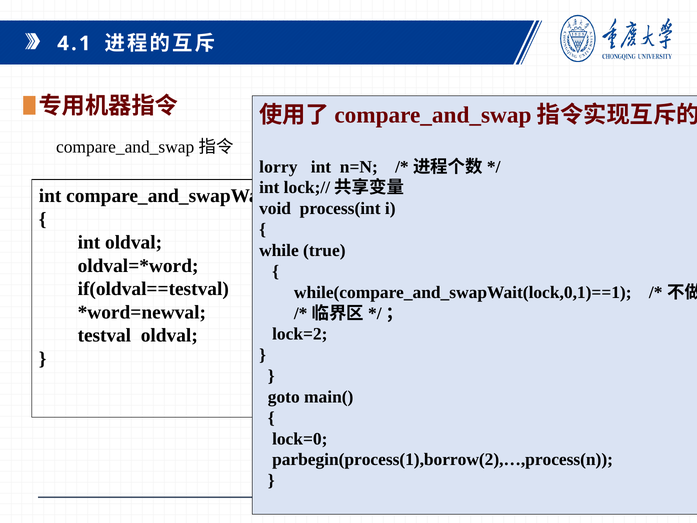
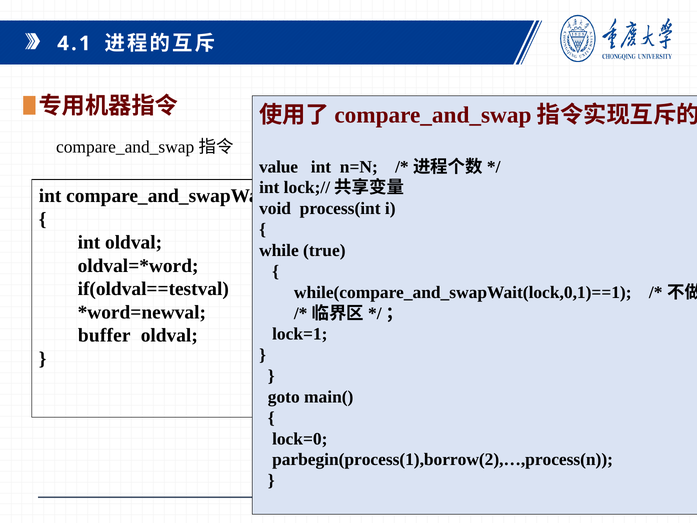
lorry: lorry -> value (279, 167)
lock=2: lock=2 -> lock=1 (300, 334)
testval: testval -> buffer (104, 335)
